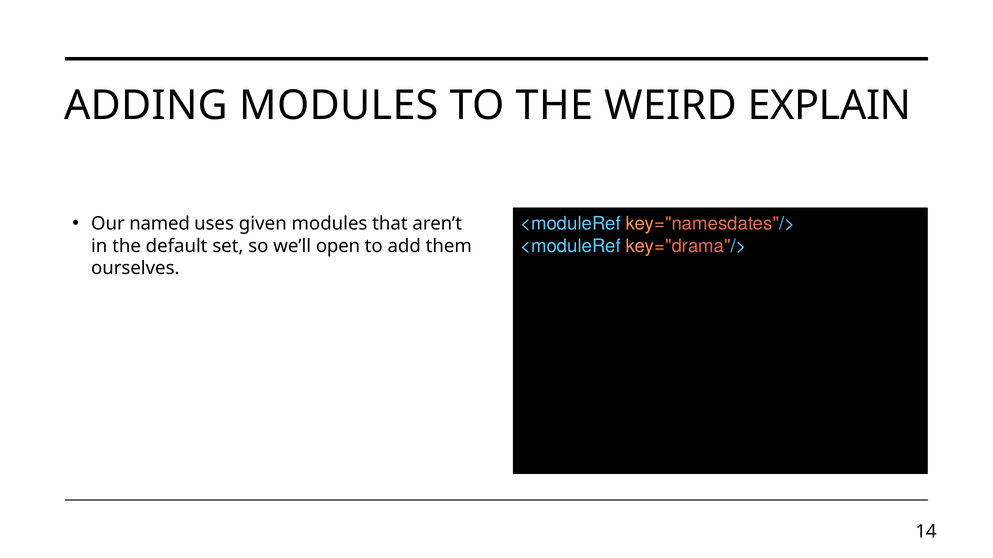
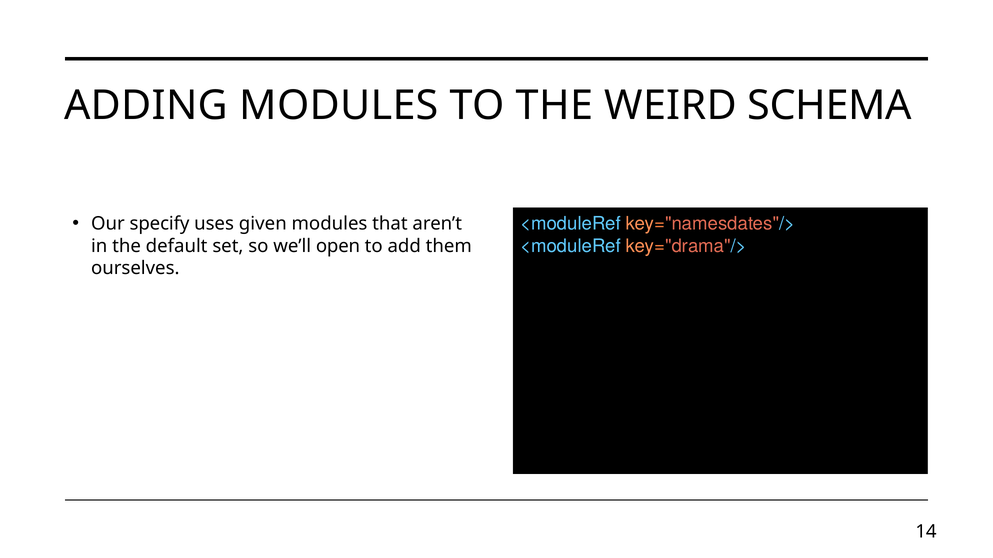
EXPLAIN: EXPLAIN -> SCHEMA (830, 105)
named: named -> specify (160, 224)
